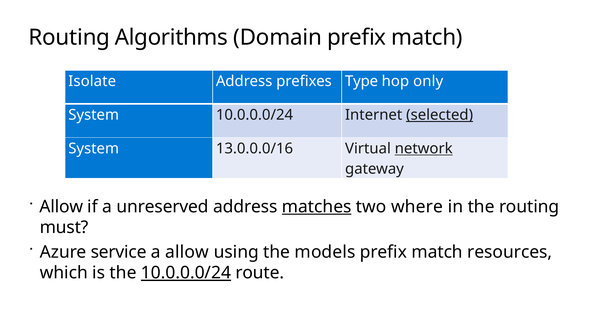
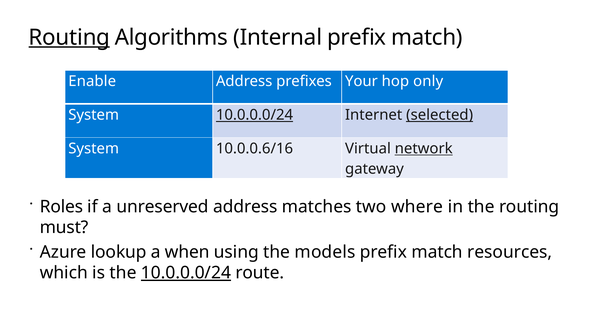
Routing underline: none -> present (69, 37)
Domain: Domain -> Internal (278, 37)
Isolate: Isolate -> Enable (92, 81)
Type: Type -> Your (361, 81)
10.0.0.0/24 underline: none -> present (255, 115)
13.0.0.0/16: 13.0.0.0/16 -> 10.0.0.6/16 (255, 149)
Allow: Allow -> Roles (61, 206)
matches underline: present -> none (317, 206)
service: service -> lookup (119, 252)
a allow: allow -> when (187, 252)
